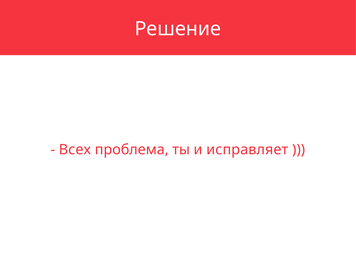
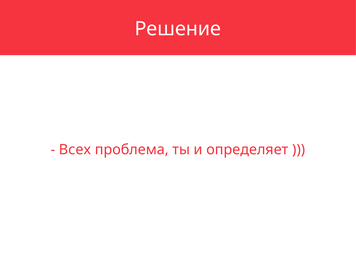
исправляет: исправляет -> определяет (247, 150)
